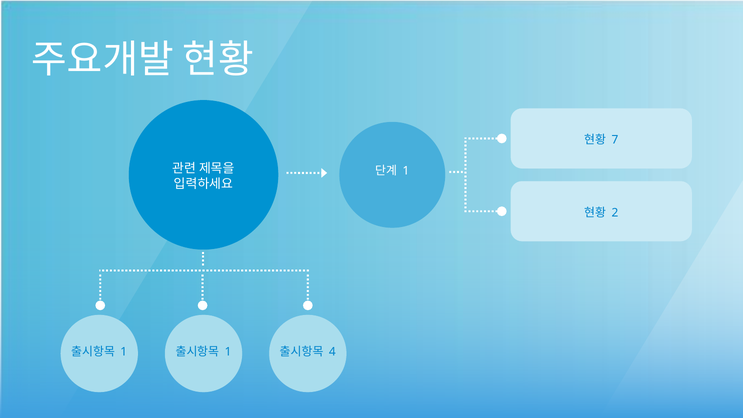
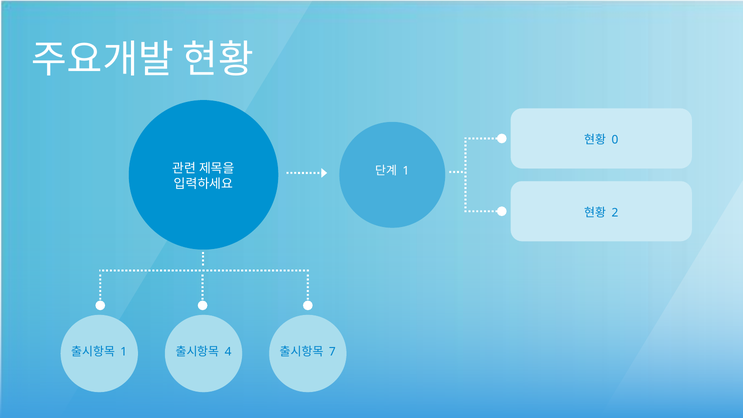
7: 7 -> 0 (615, 140)
1: 1 -> 4 (228, 352)
4: 4 -> 7 (332, 352)
